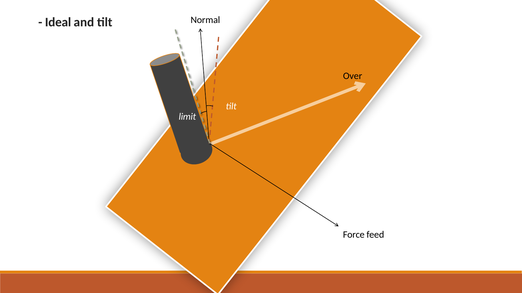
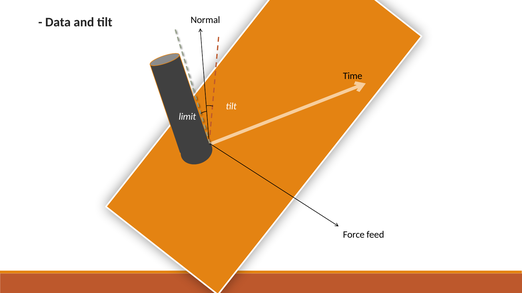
Ideal: Ideal -> Data (58, 22)
Over: Over -> Time (353, 76)
